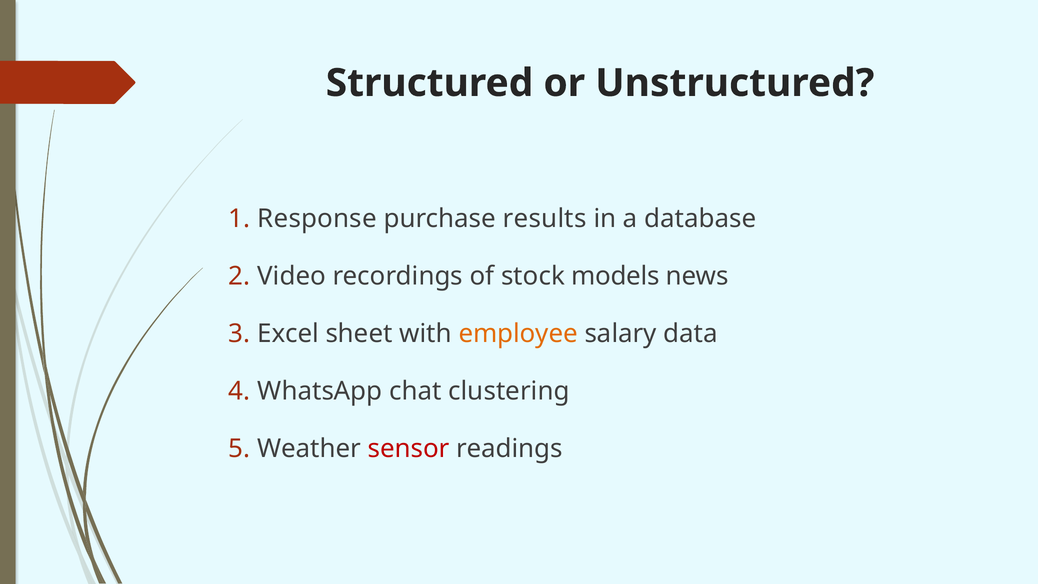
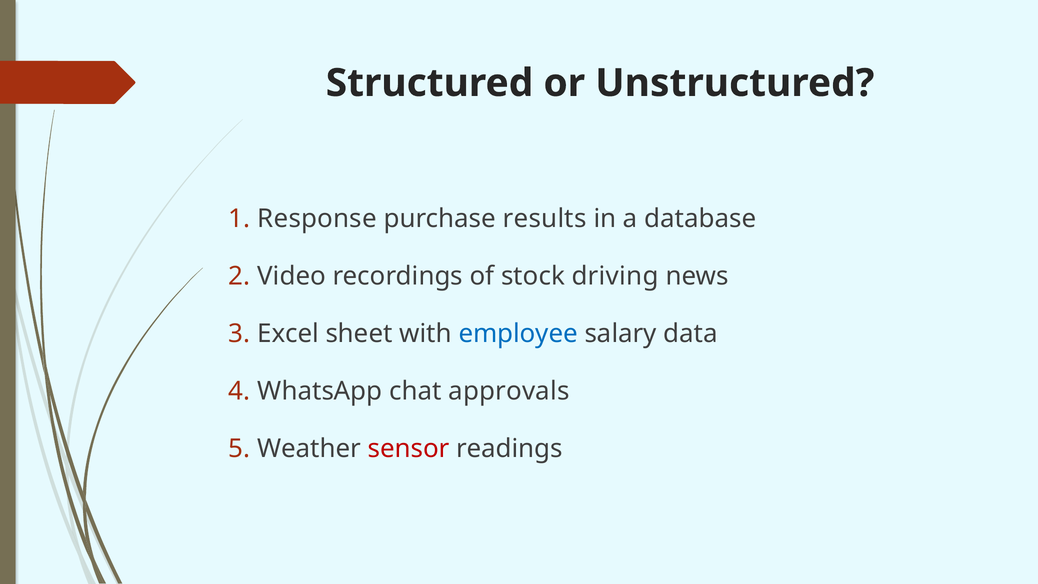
models: models -> driving (615, 276)
employee colour: orange -> blue (518, 334)
clustering: clustering -> approvals (509, 391)
